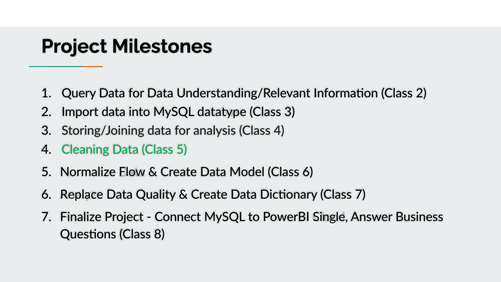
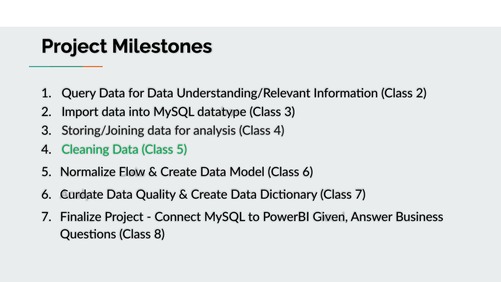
Replace: Replace -> Curdate (82, 195)
Single: Single -> Given (330, 217)
